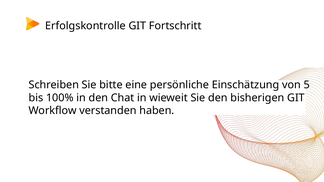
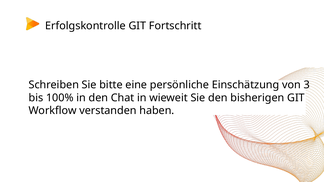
5: 5 -> 3 (307, 85)
